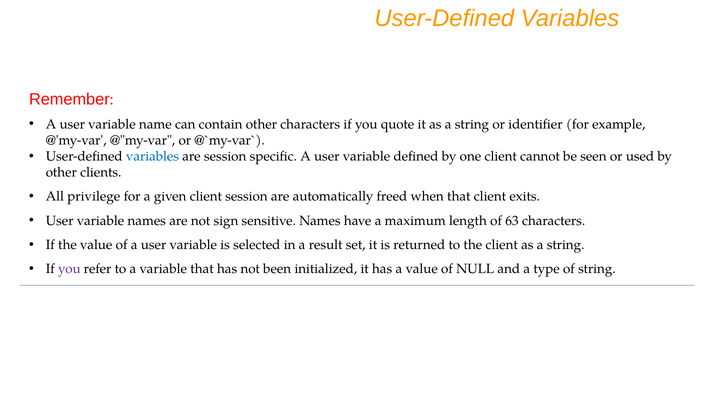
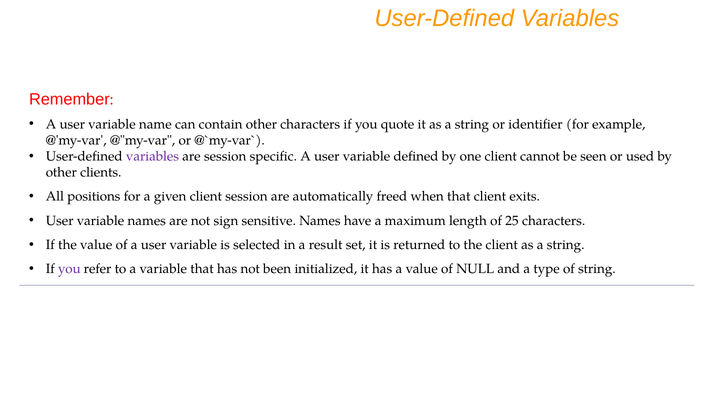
variables colour: blue -> purple (152, 156)
privilege: privilege -> positions (94, 196)
63: 63 -> 25 (512, 220)
